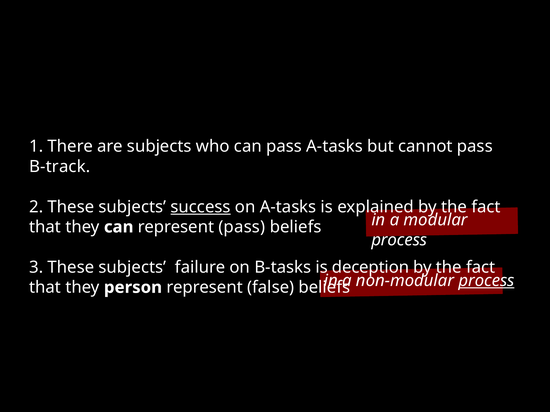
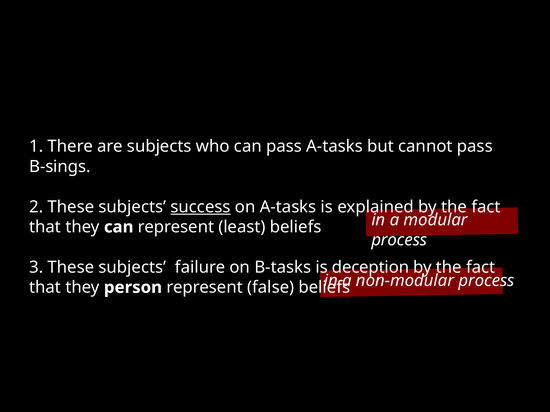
B-track: B-track -> B-sings (60, 167)
represent pass: pass -> least (242, 227)
process underline: present -> none (487, 281)
